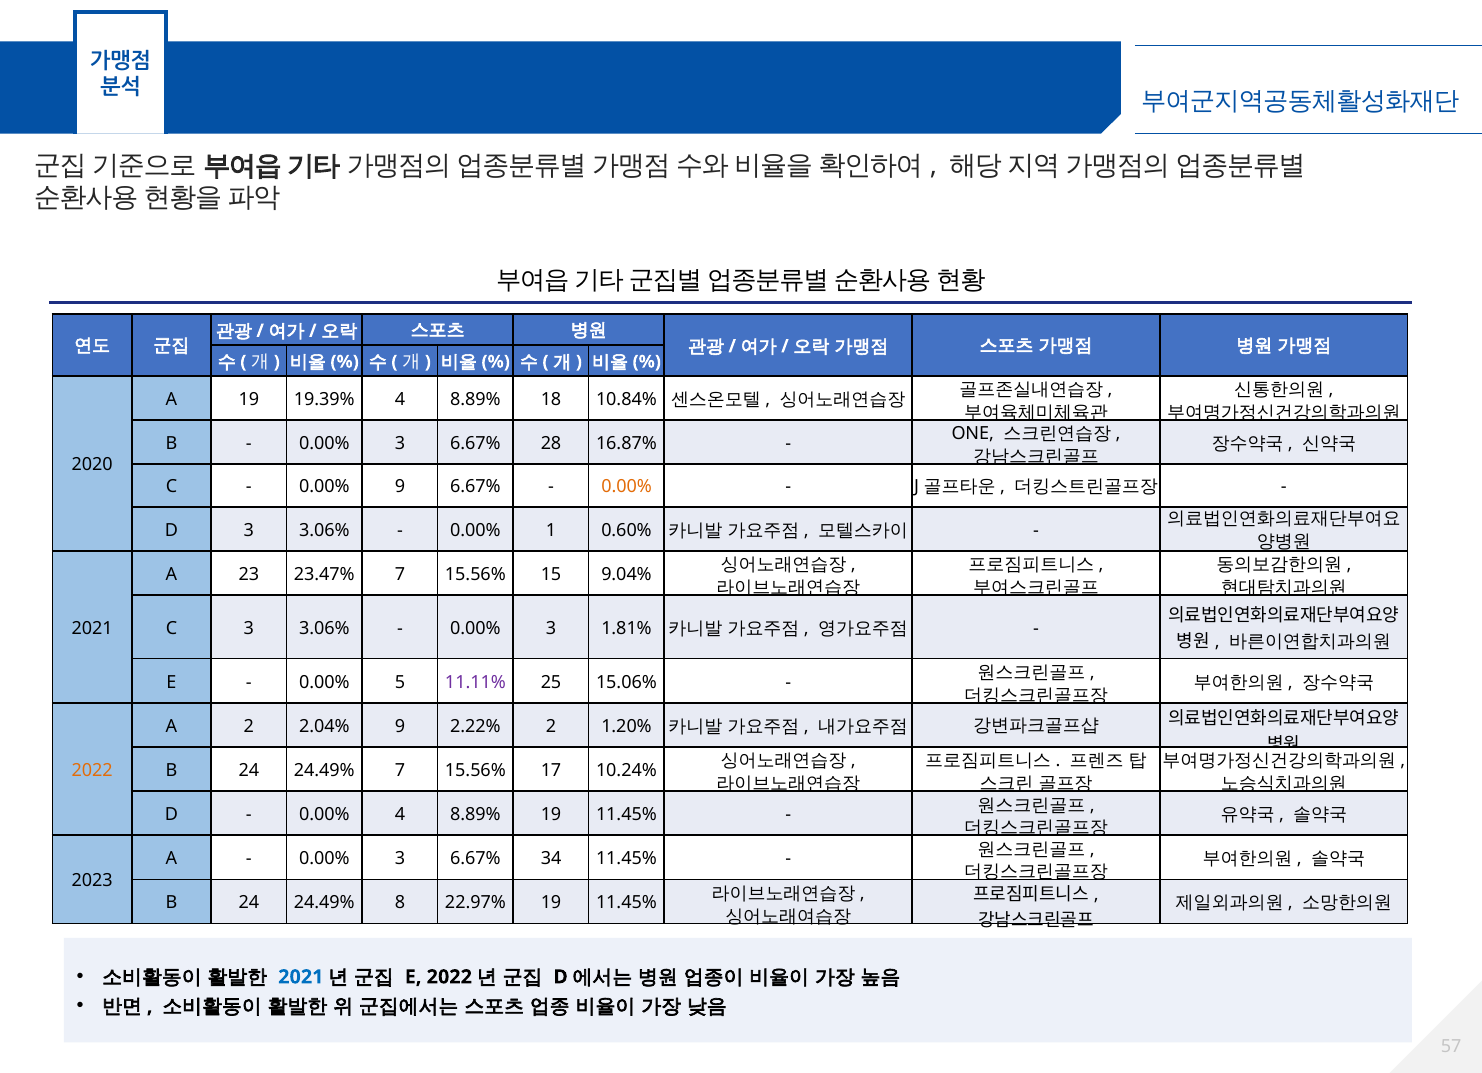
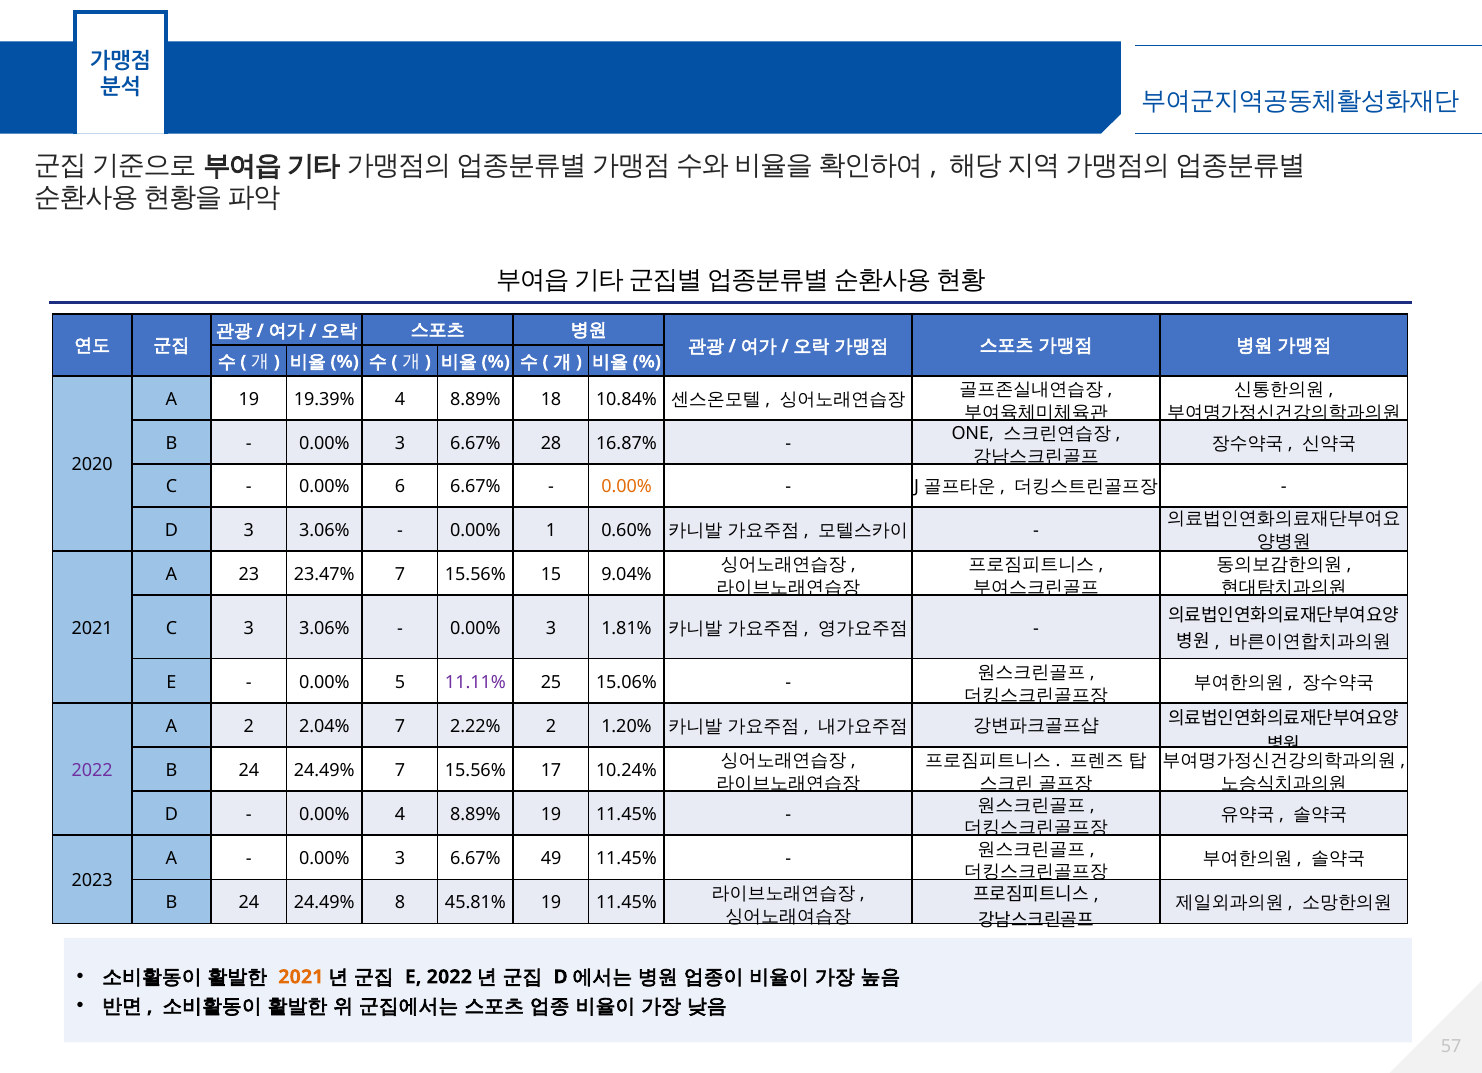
0.00% 9: 9 -> 6 (400, 487)
2.04% 9: 9 -> 7 (400, 726)
2022 colour: orange -> purple (92, 771)
34: 34 -> 49 (551, 859)
22.97%: 22.97% -> 45.81% (475, 903)
2021 colour: blue -> orange (301, 977)
